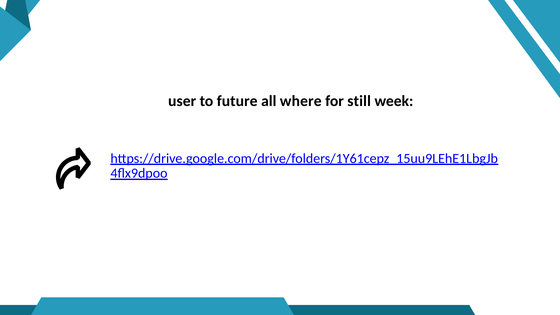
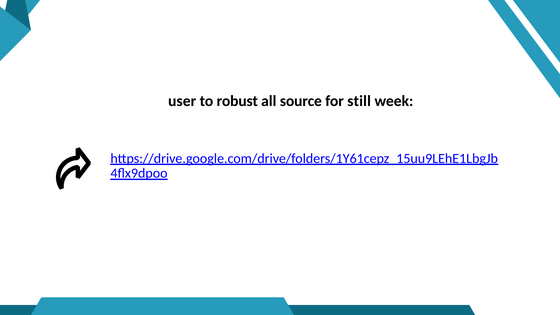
future: future -> robust (237, 101)
where: where -> source (301, 101)
